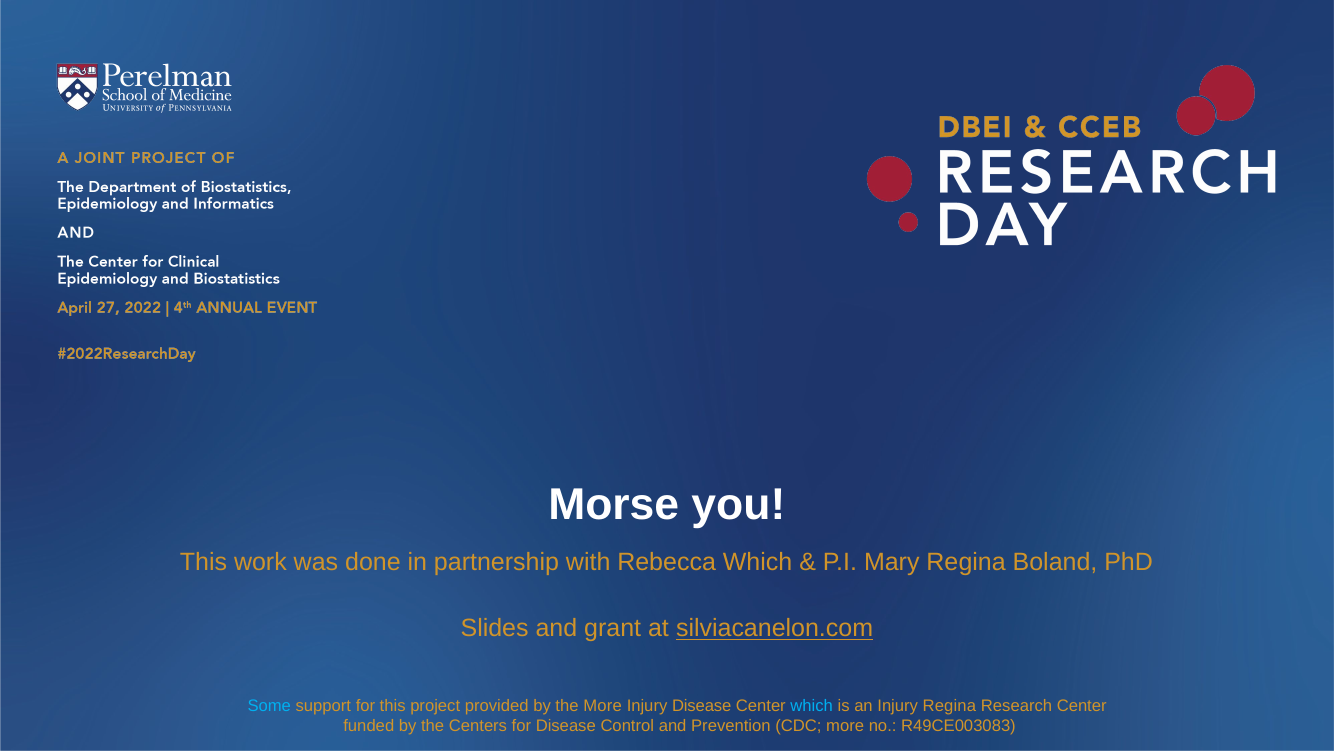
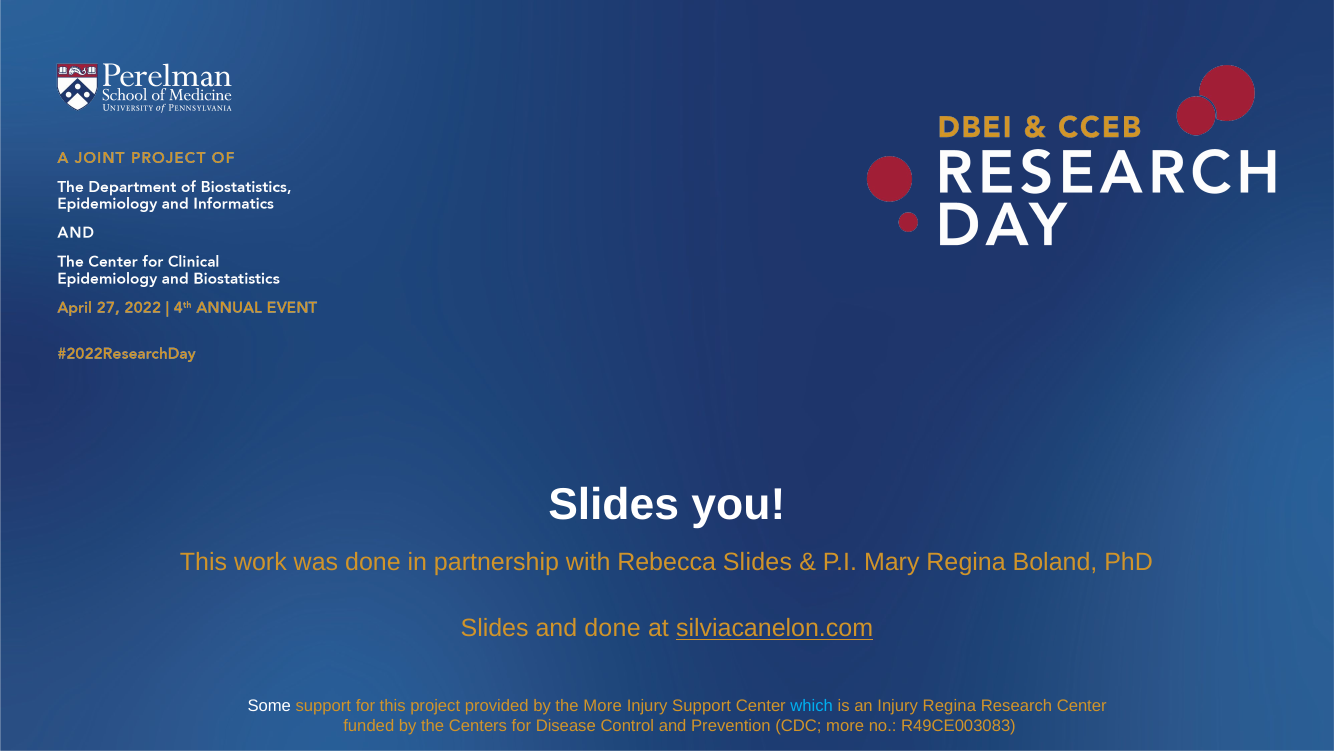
Morse: Morse -> Slides (614, 504)
Rebecca Which: Which -> Slides (757, 562)
and grant: grant -> done (613, 628)
Some colour: light blue -> white (269, 705)
Injury Disease: Disease -> Support (702, 705)
